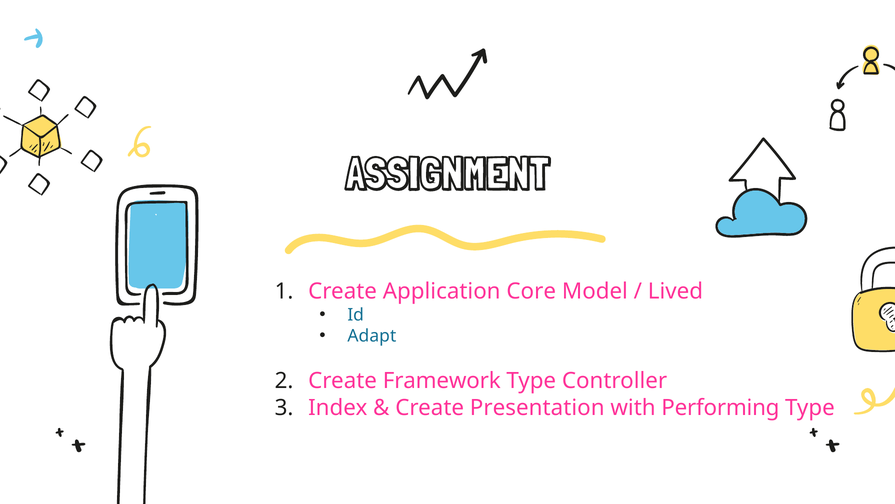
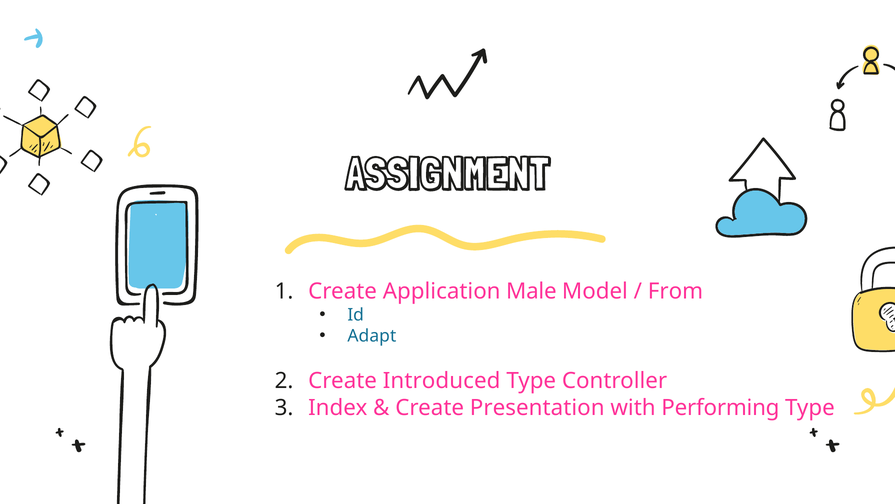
Core: Core -> Male (531, 291)
Lived: Lived -> From (675, 291)
Framework: Framework -> Introduced (442, 381)
